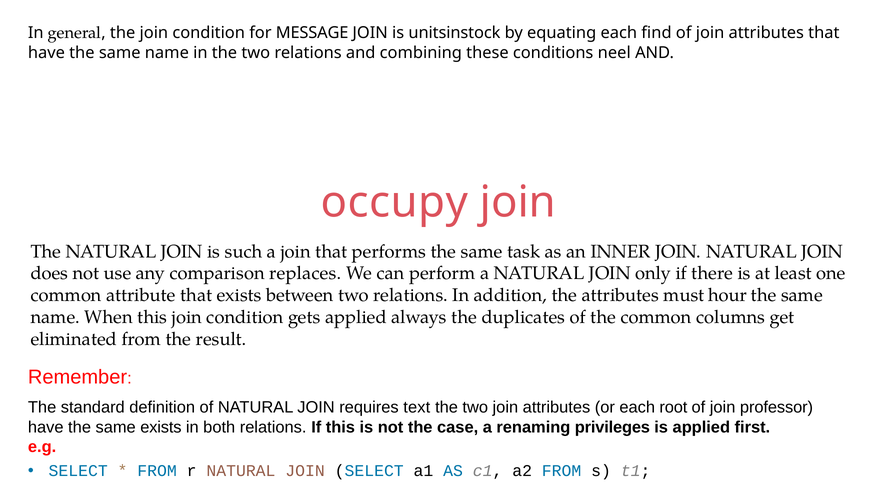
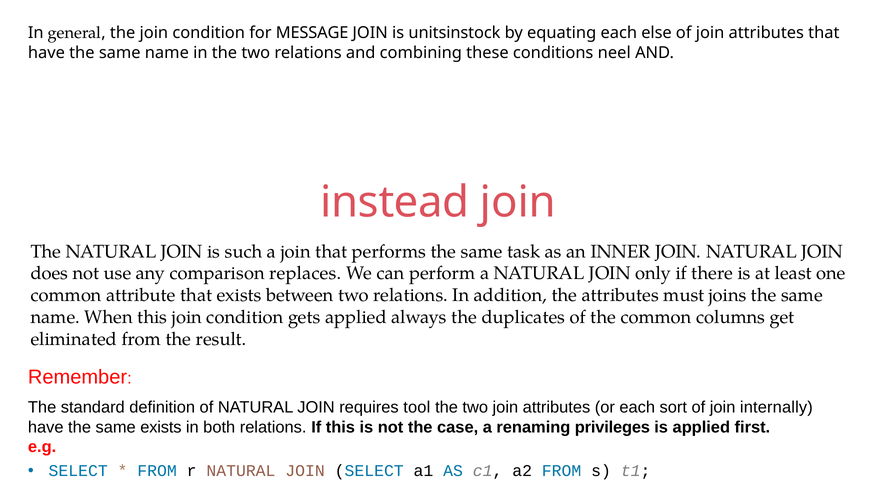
find: find -> else (657, 33)
occupy: occupy -> instead (395, 203)
hour: hour -> joins (728, 296)
text: text -> tool (417, 408)
root: root -> sort (673, 408)
professor: professor -> internally (776, 408)
